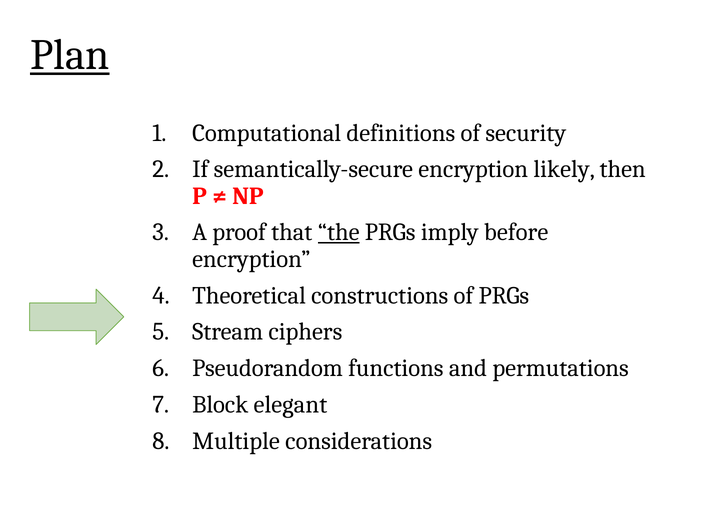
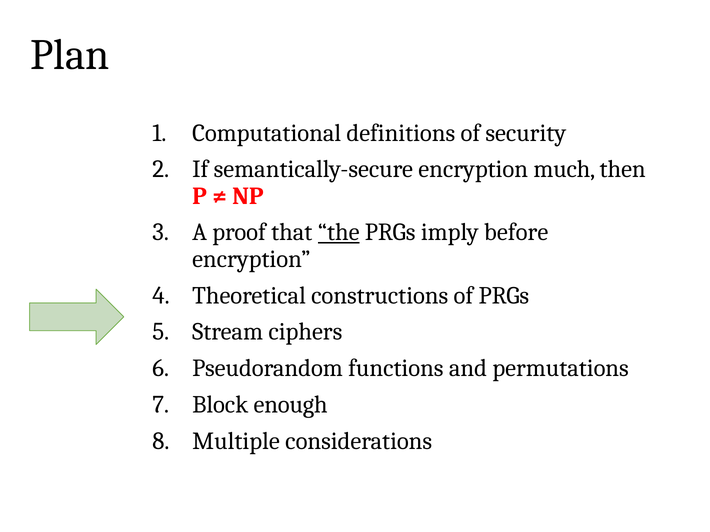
Plan underline: present -> none (70, 55)
likely: likely -> much (564, 169)
elegant: elegant -> enough (291, 405)
